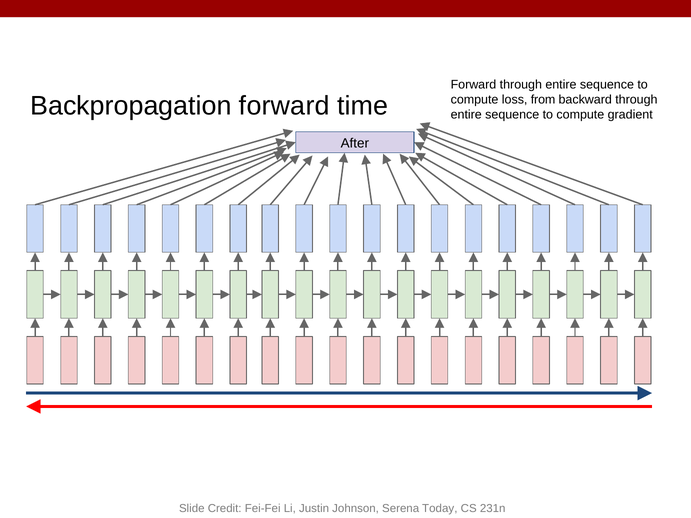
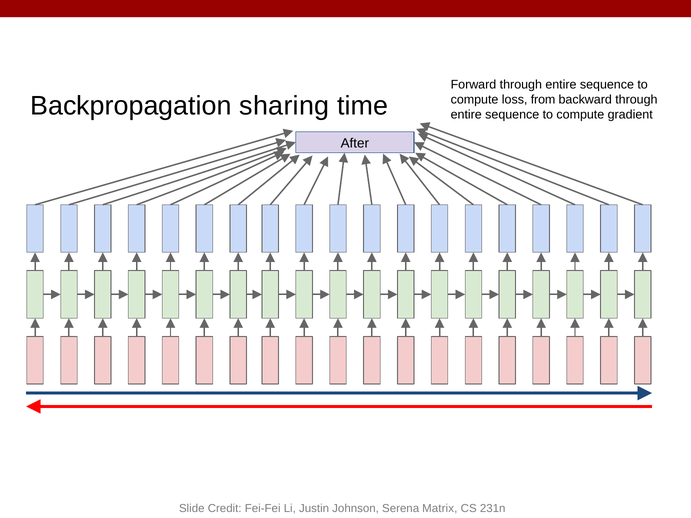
Backpropagation forward: forward -> sharing (284, 106)
Today: Today -> Matrix (440, 509)
